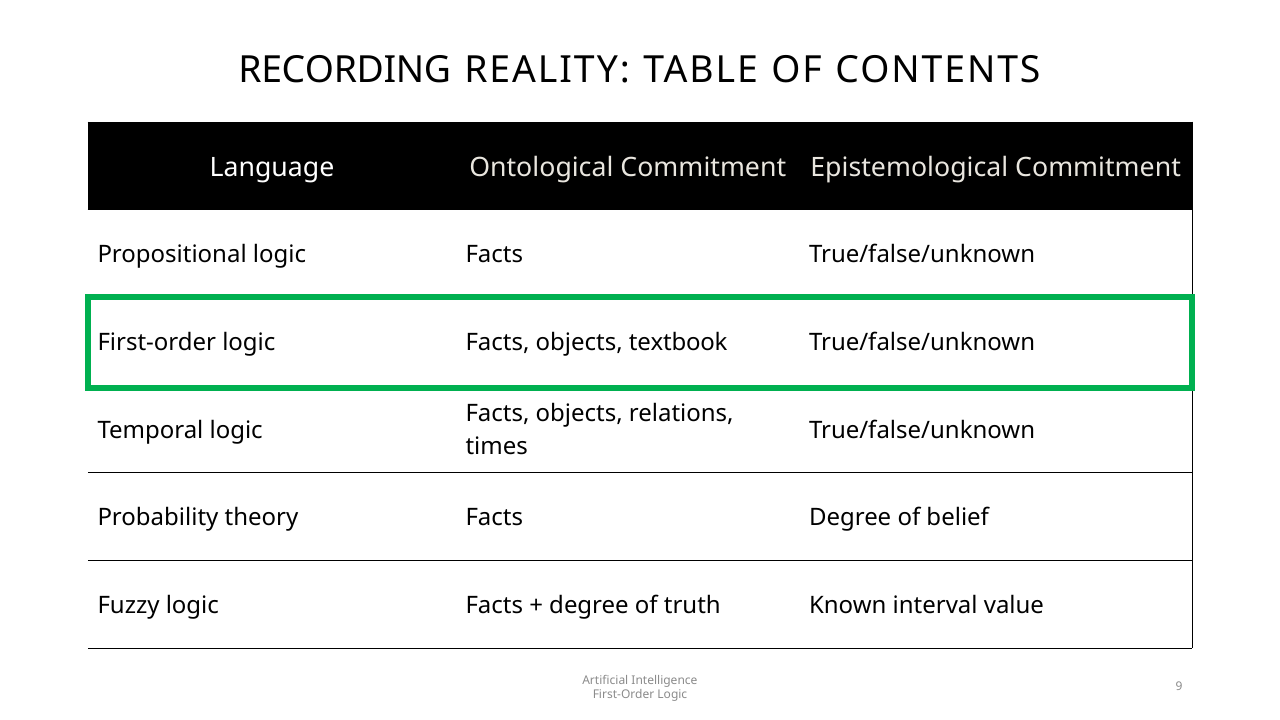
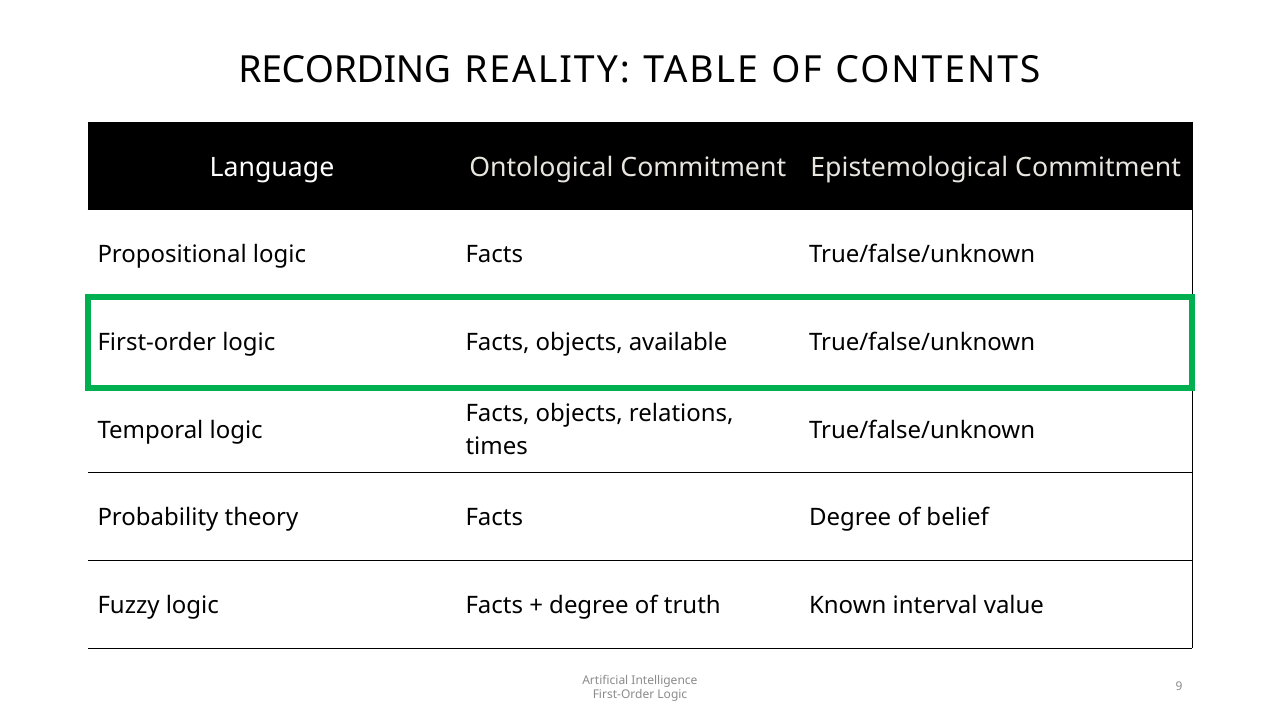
textbook: textbook -> available (678, 342)
